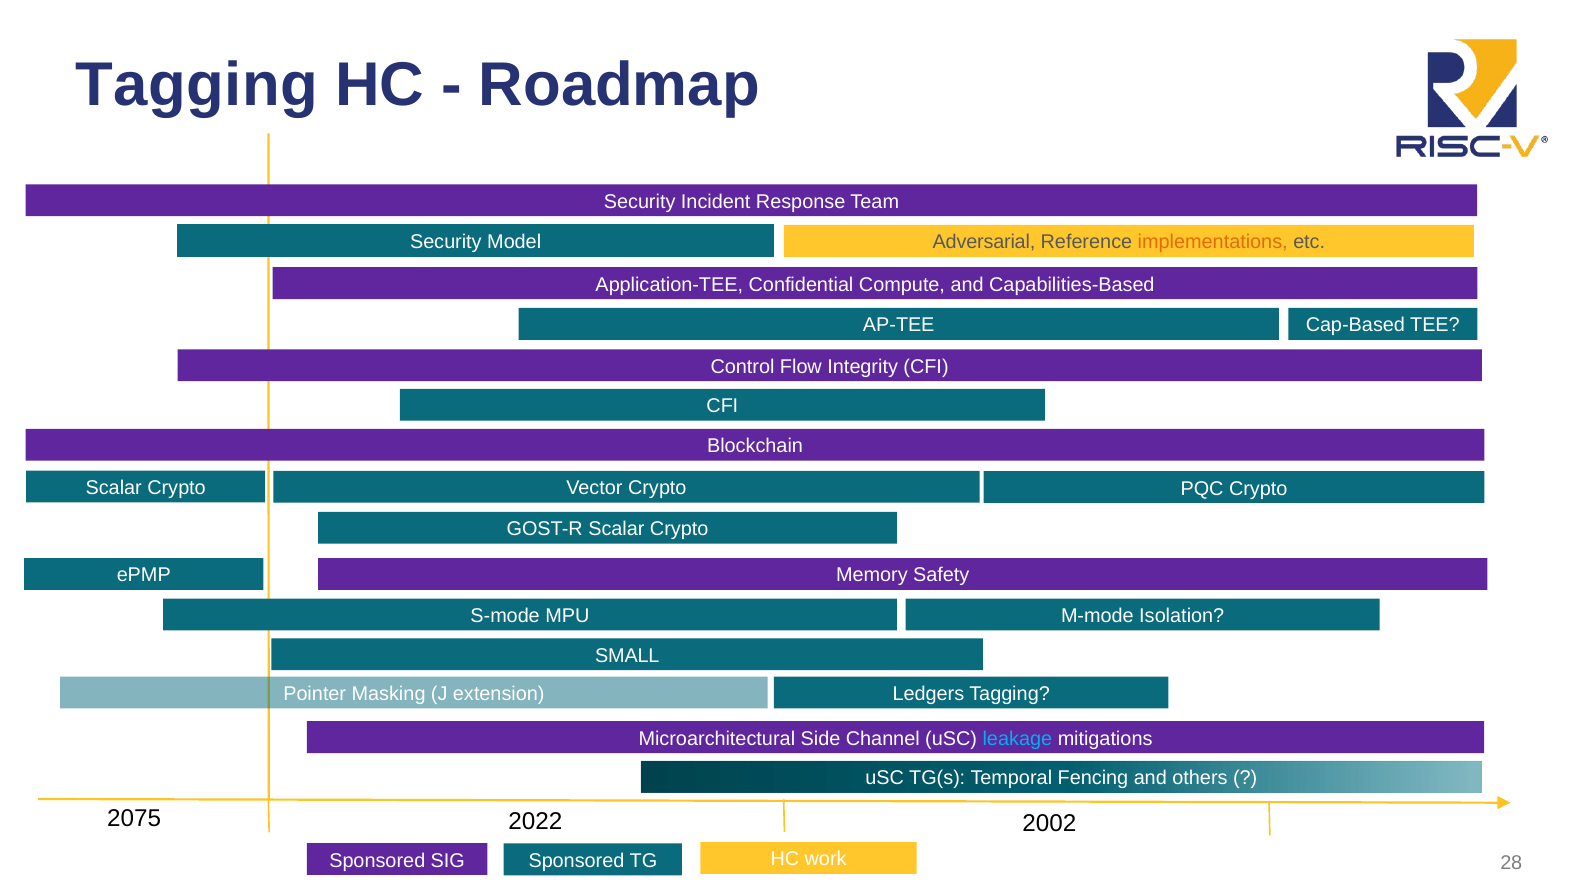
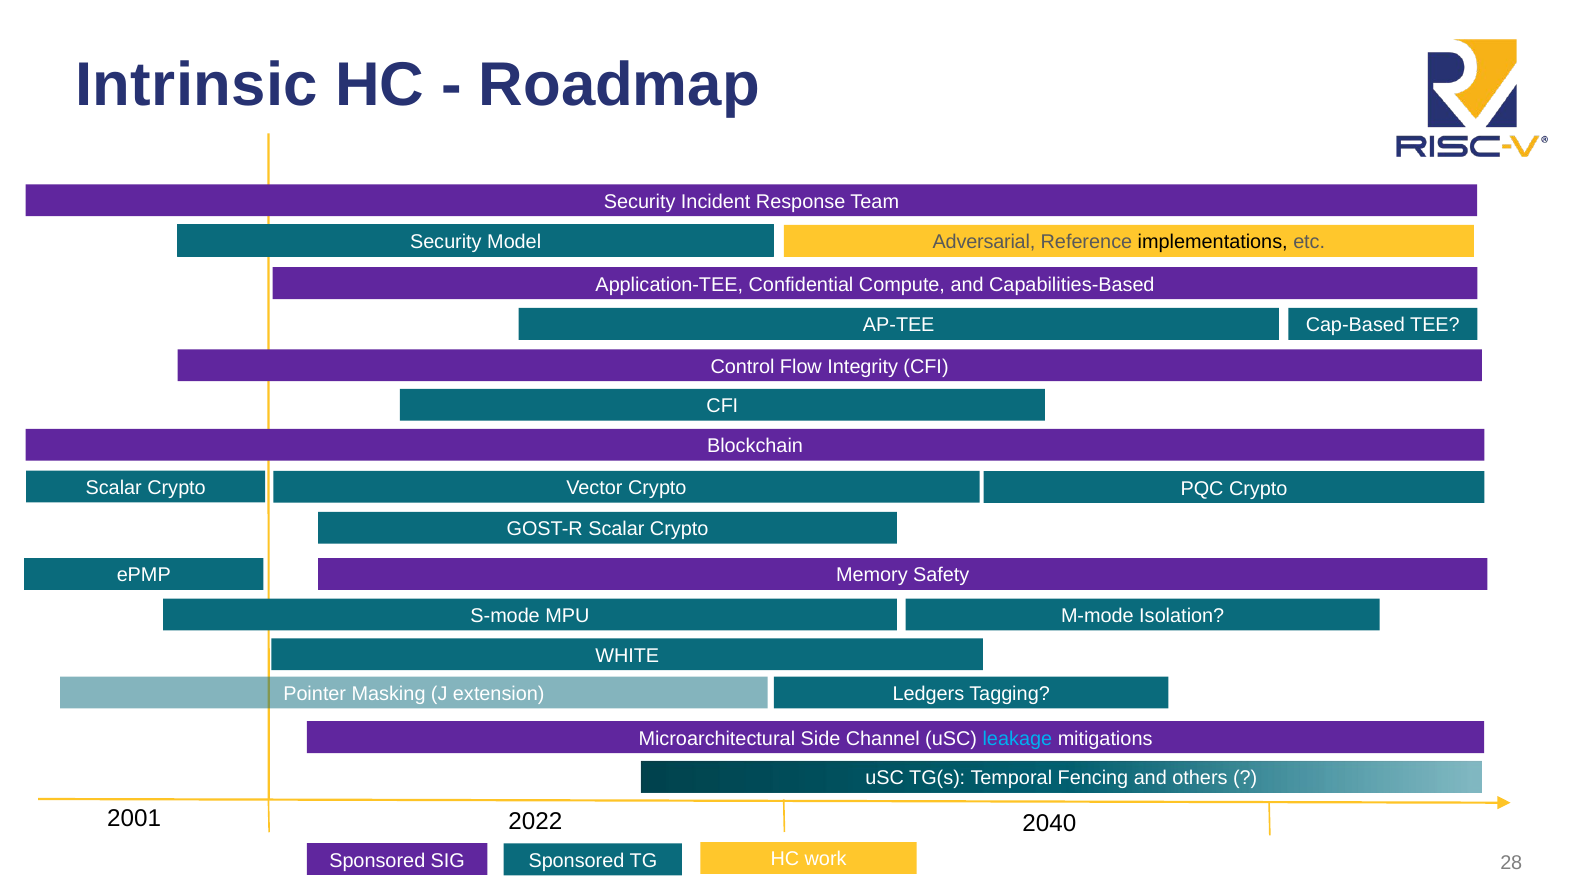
Tagging: Tagging -> Intrinsic (197, 85)
implementations colour: orange -> black (1213, 242)
SMALL: SMALL -> WHITE (627, 655)
2075: 2075 -> 2001 (134, 818)
2002: 2002 -> 2040 (1049, 824)
